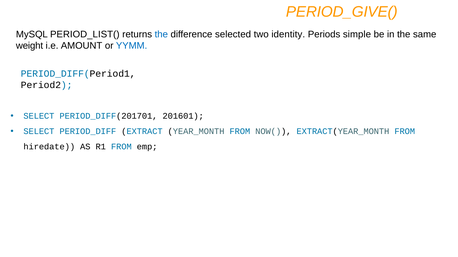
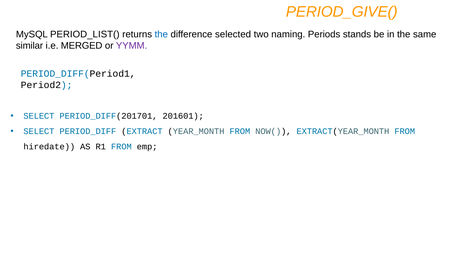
identity: identity -> naming (288, 34)
simple: simple -> stands (357, 34)
weight: weight -> similar (30, 46)
AMOUNT: AMOUNT -> MERGED (82, 46)
YYMM colour: blue -> purple (132, 46)
